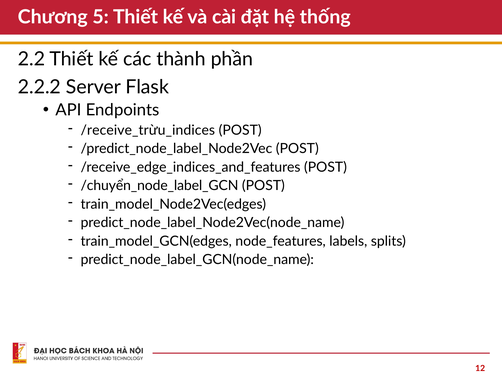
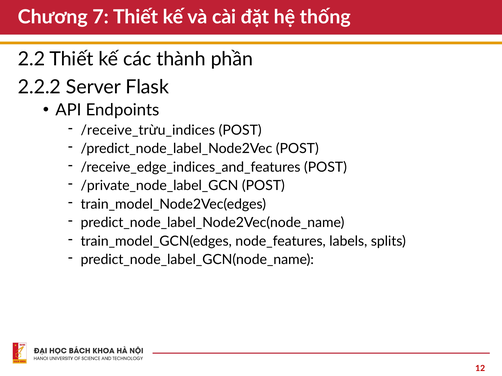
5: 5 -> 7 (101, 17)
/chuyển_node_label_GCN: /chuyển_node_label_GCN -> /private_node_label_GCN (159, 186)
